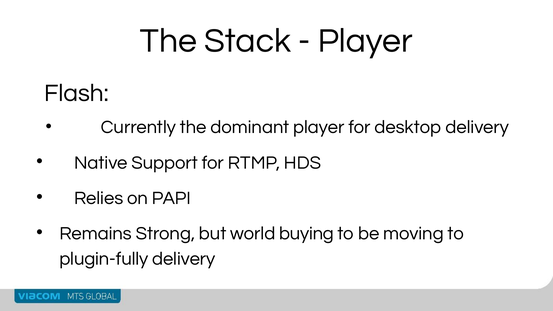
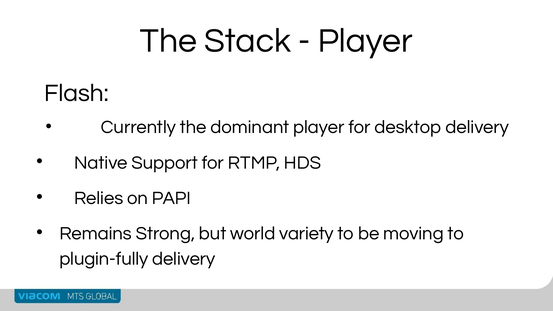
buying: buying -> variety (307, 234)
